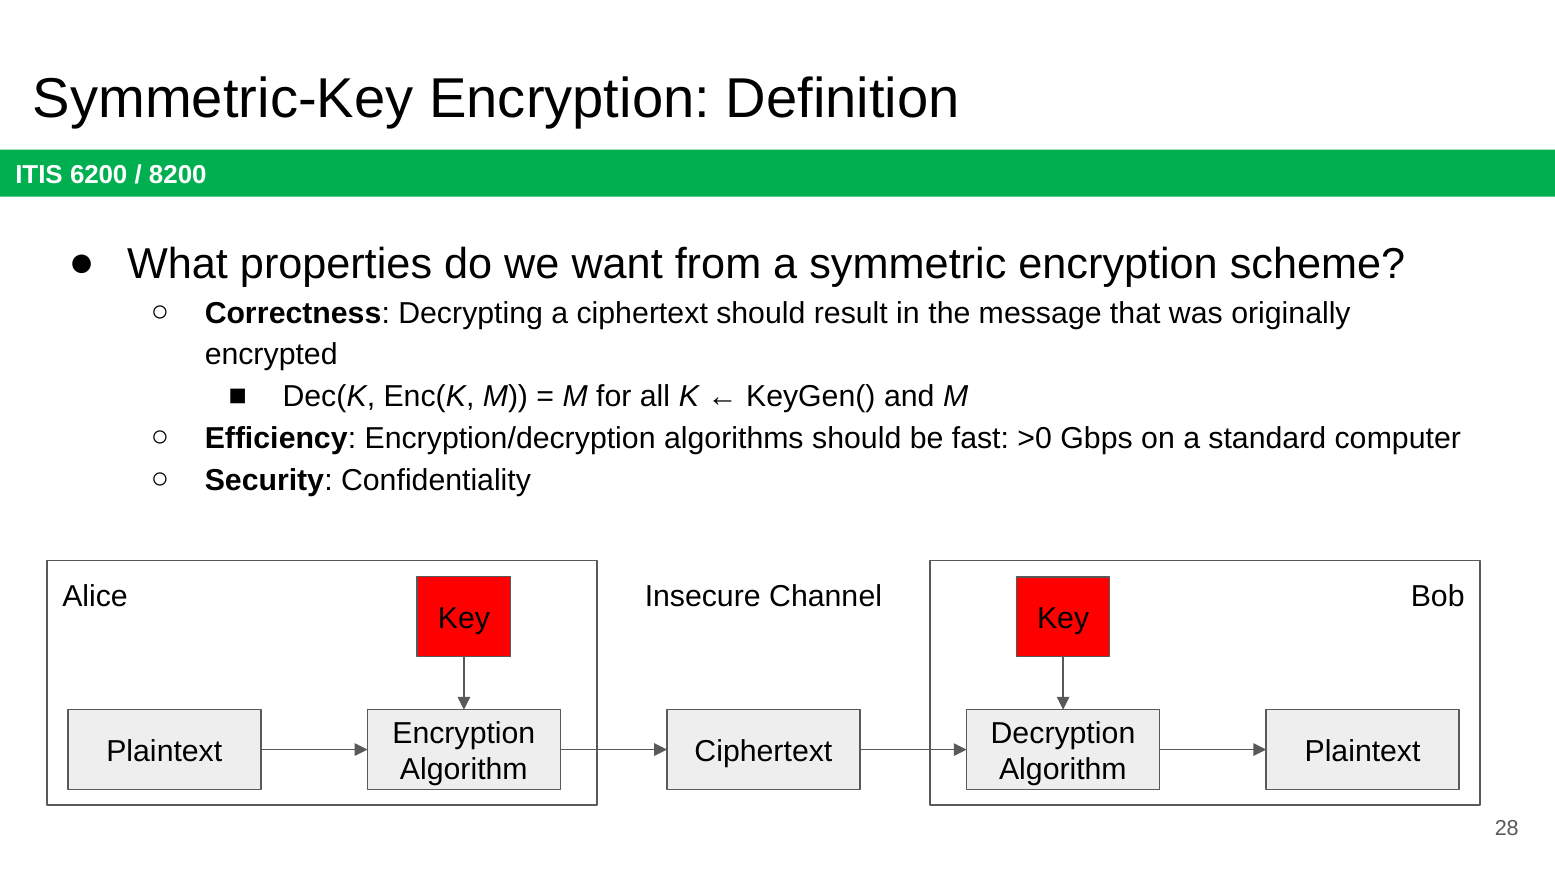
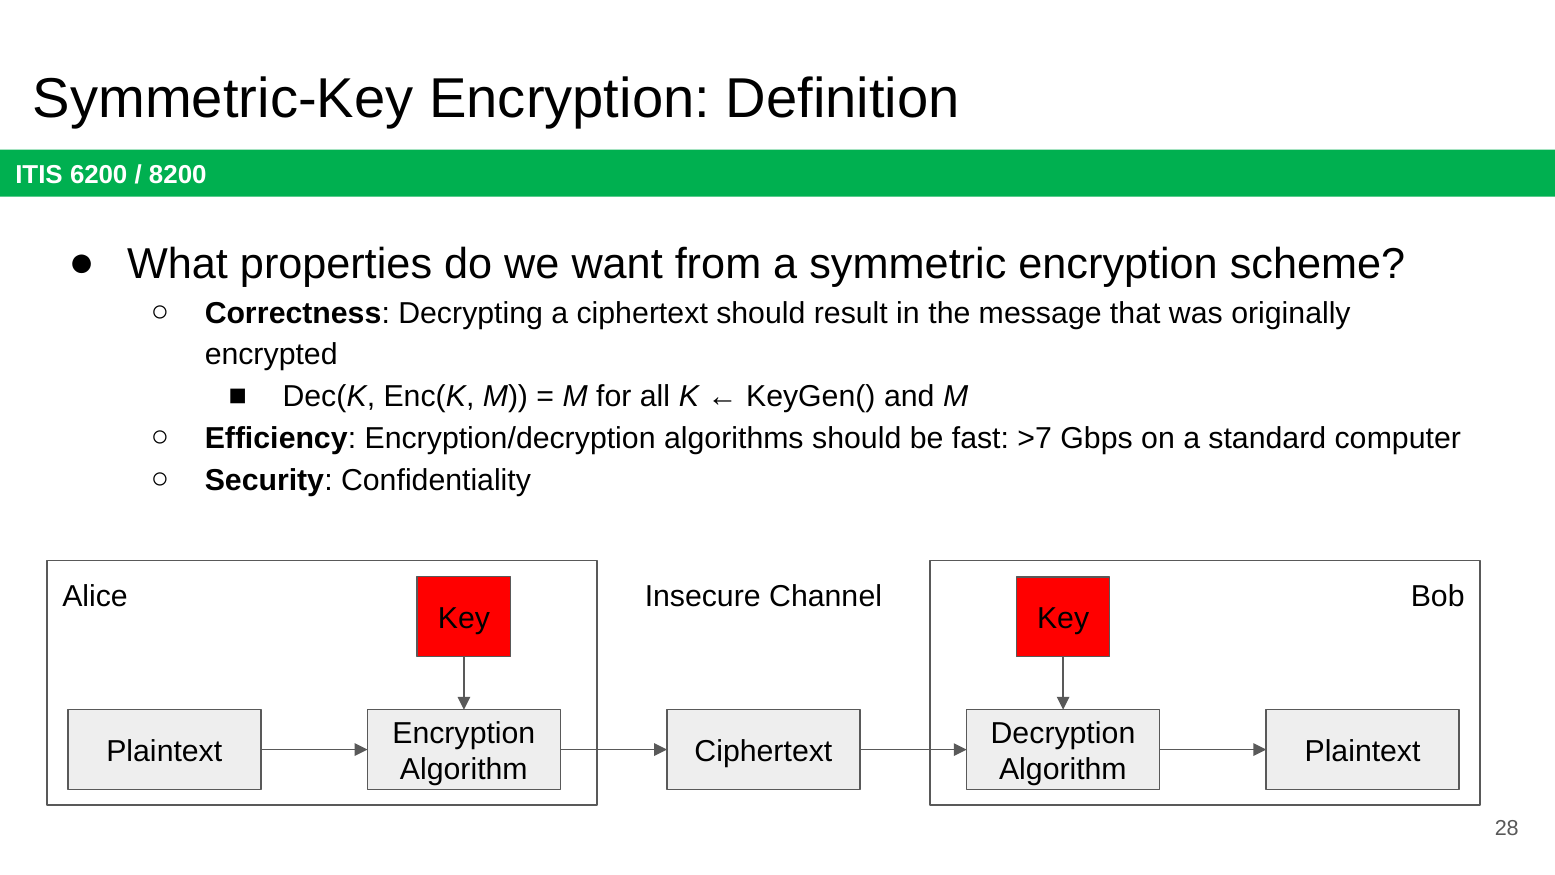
>0: >0 -> >7 (1035, 438)
